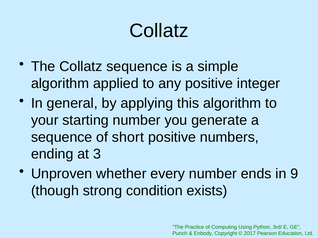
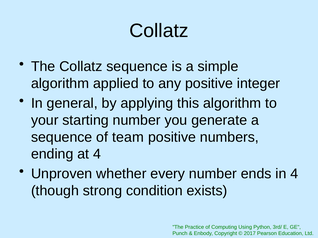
short: short -> team (128, 137)
at 3: 3 -> 4 (97, 154)
in 9: 9 -> 4 (294, 174)
